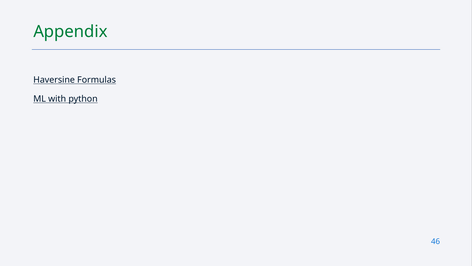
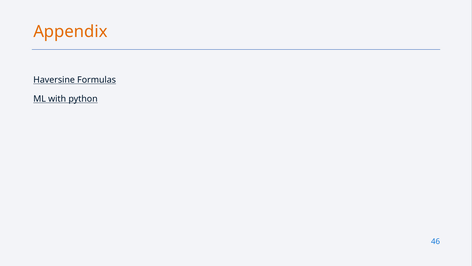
Appendix colour: green -> orange (70, 32)
